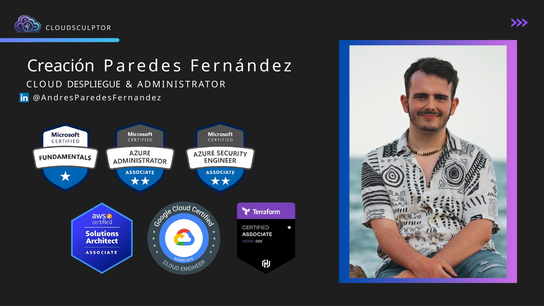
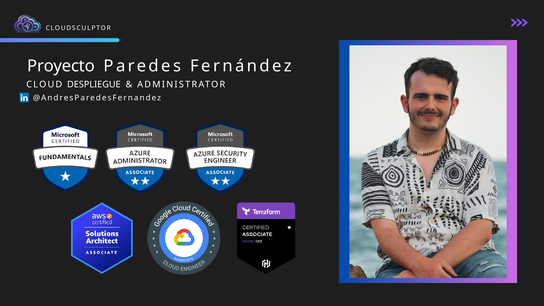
Creación: Creación -> Proyecto (61, 66)
